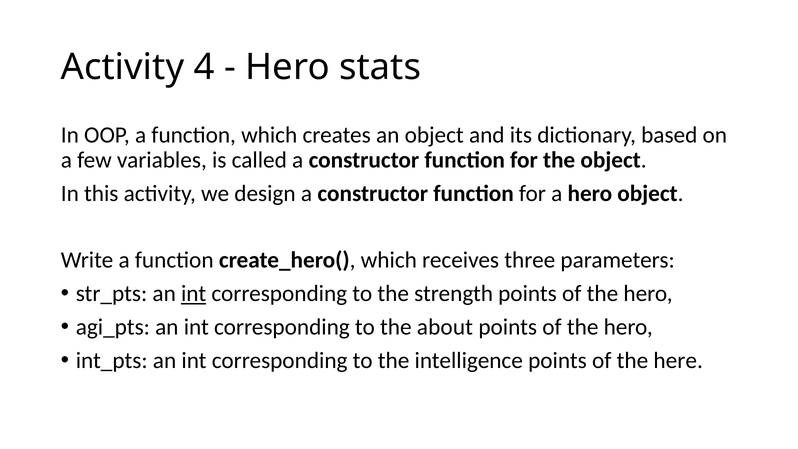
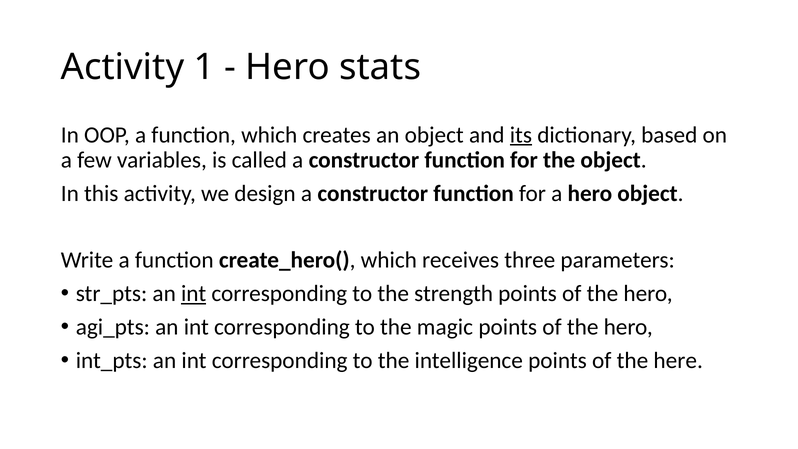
4: 4 -> 1 (204, 67)
its underline: none -> present (521, 135)
about: about -> magic (445, 327)
